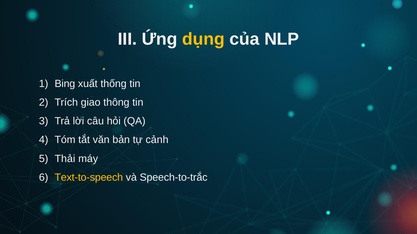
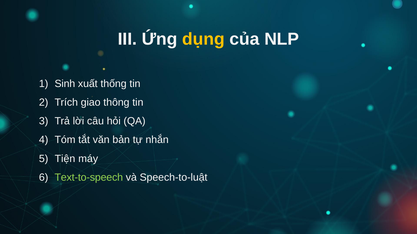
Bing: Bing -> Sinh (65, 84)
cảnh: cảnh -> nhắn (157, 140)
Thải: Thải -> Tiện (65, 159)
Text-to-speech colour: yellow -> light green (89, 178)
Speech-to-trắc: Speech-to-trắc -> Speech-to-luật (174, 178)
